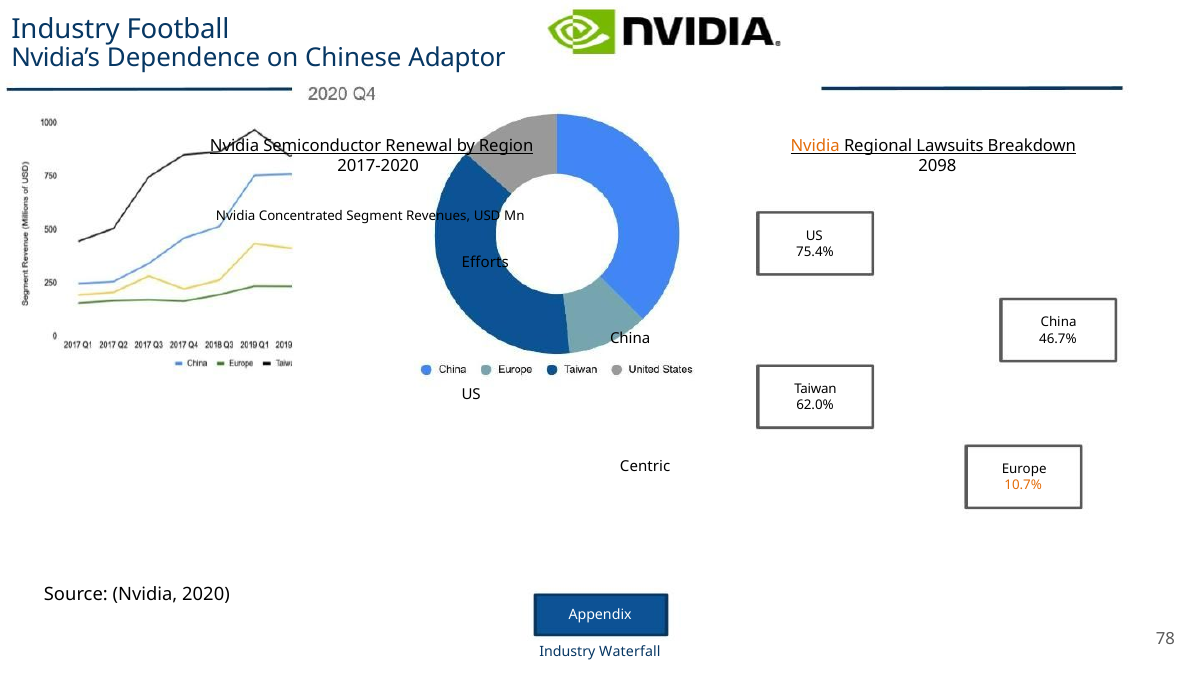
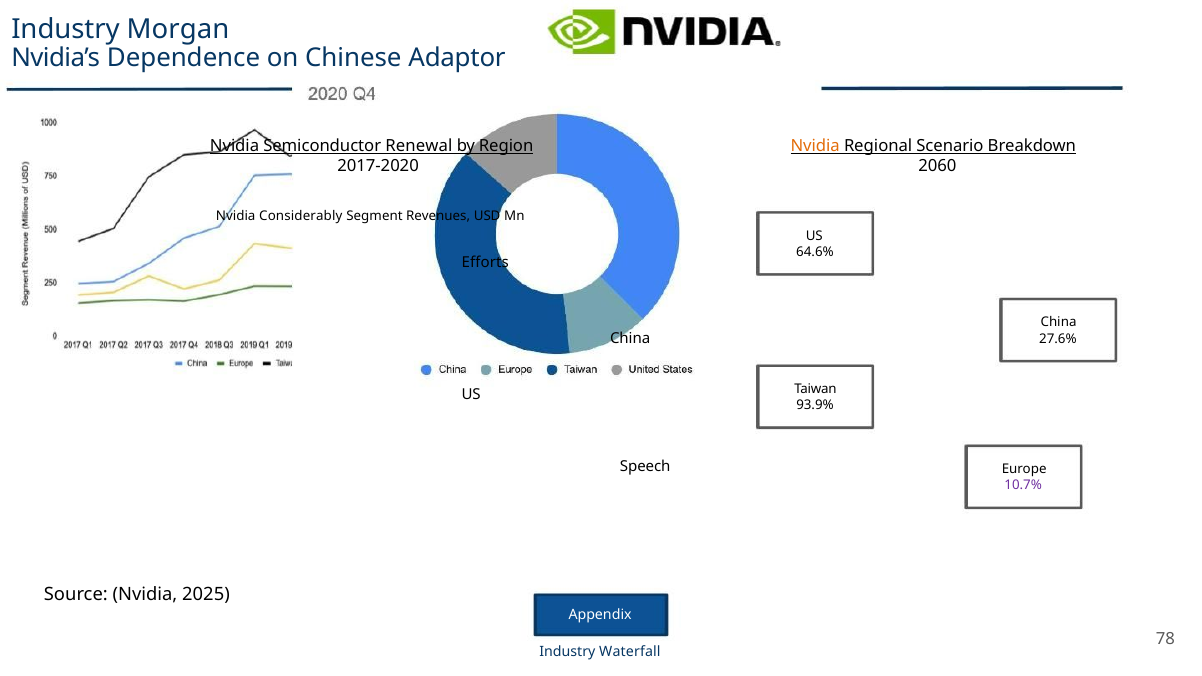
Football: Football -> Morgan (178, 29)
Lawsuits: Lawsuits -> Scenario (950, 146)
2098: 2098 -> 2060 (938, 166)
Concentrated: Concentrated -> Considerably (301, 216)
75.4%: 75.4% -> 64.6% (815, 252)
46.7%: 46.7% -> 27.6% (1058, 339)
62.0%: 62.0% -> 93.9% (815, 405)
Centric: Centric -> Speech (645, 467)
10.7% colour: orange -> purple (1023, 485)
2020: 2020 -> 2025 (206, 595)
